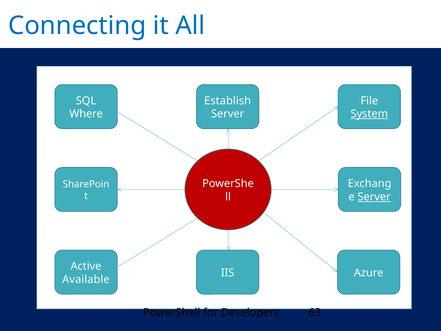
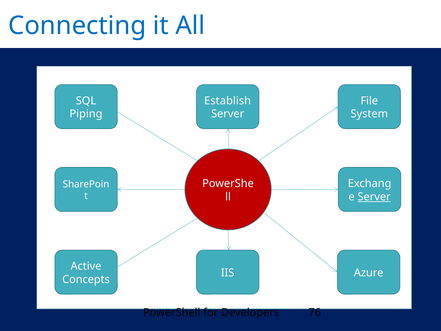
Where: Where -> Piping (86, 114)
System underline: present -> none (369, 114)
Available: Available -> Concepts (86, 279)
63: 63 -> 76 (315, 312)
